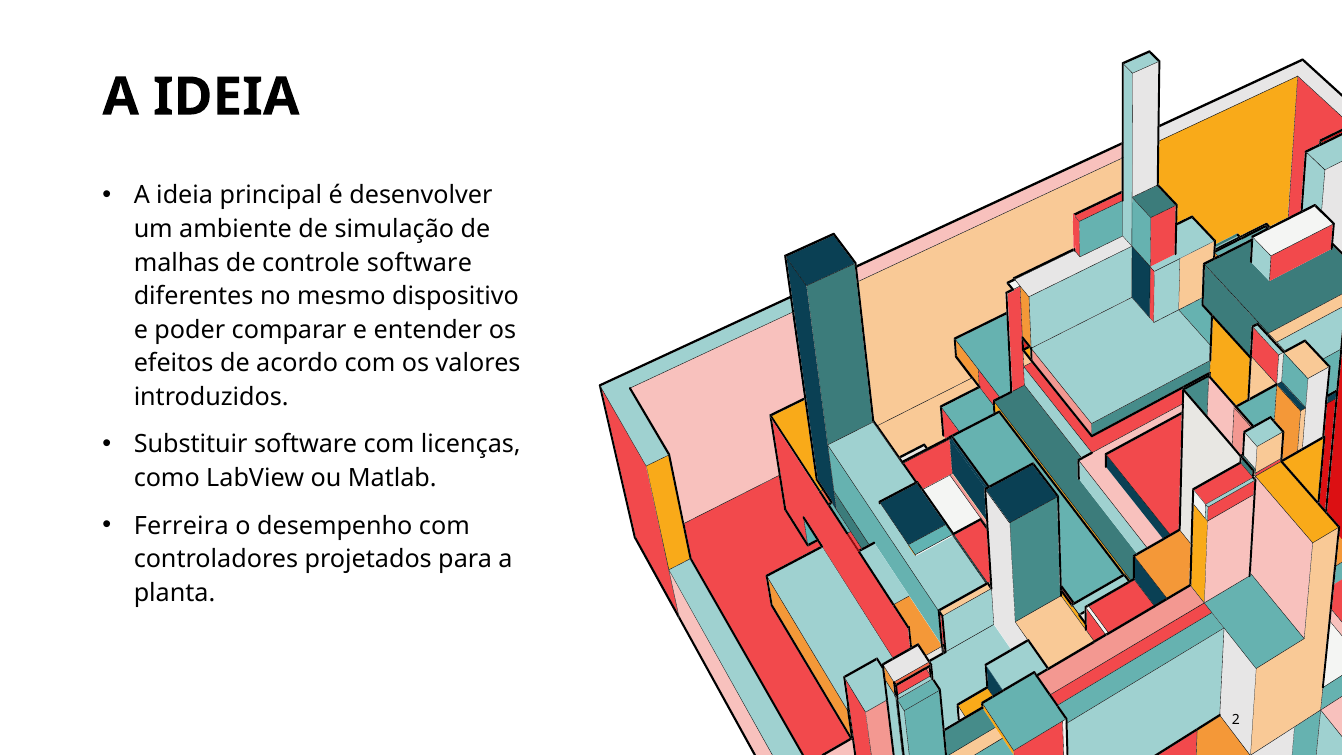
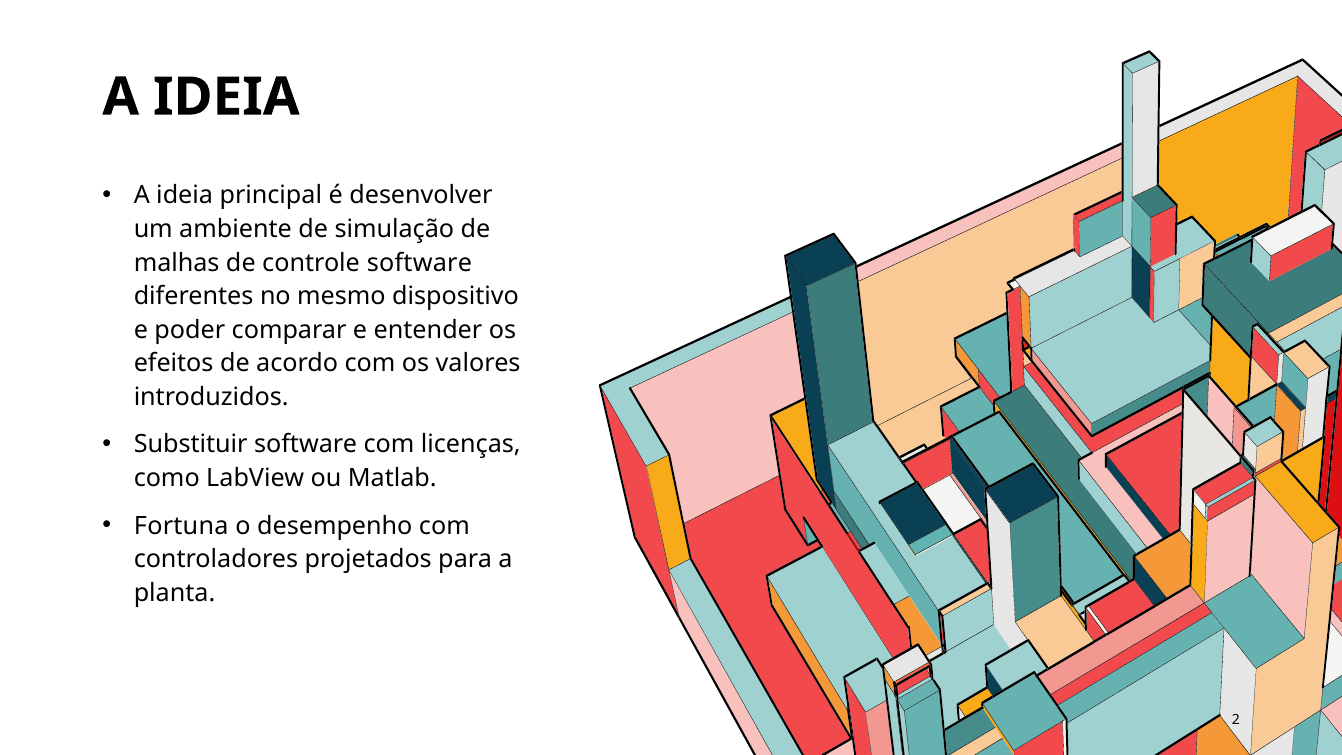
Ferreira: Ferreira -> Fortuna (181, 526)
